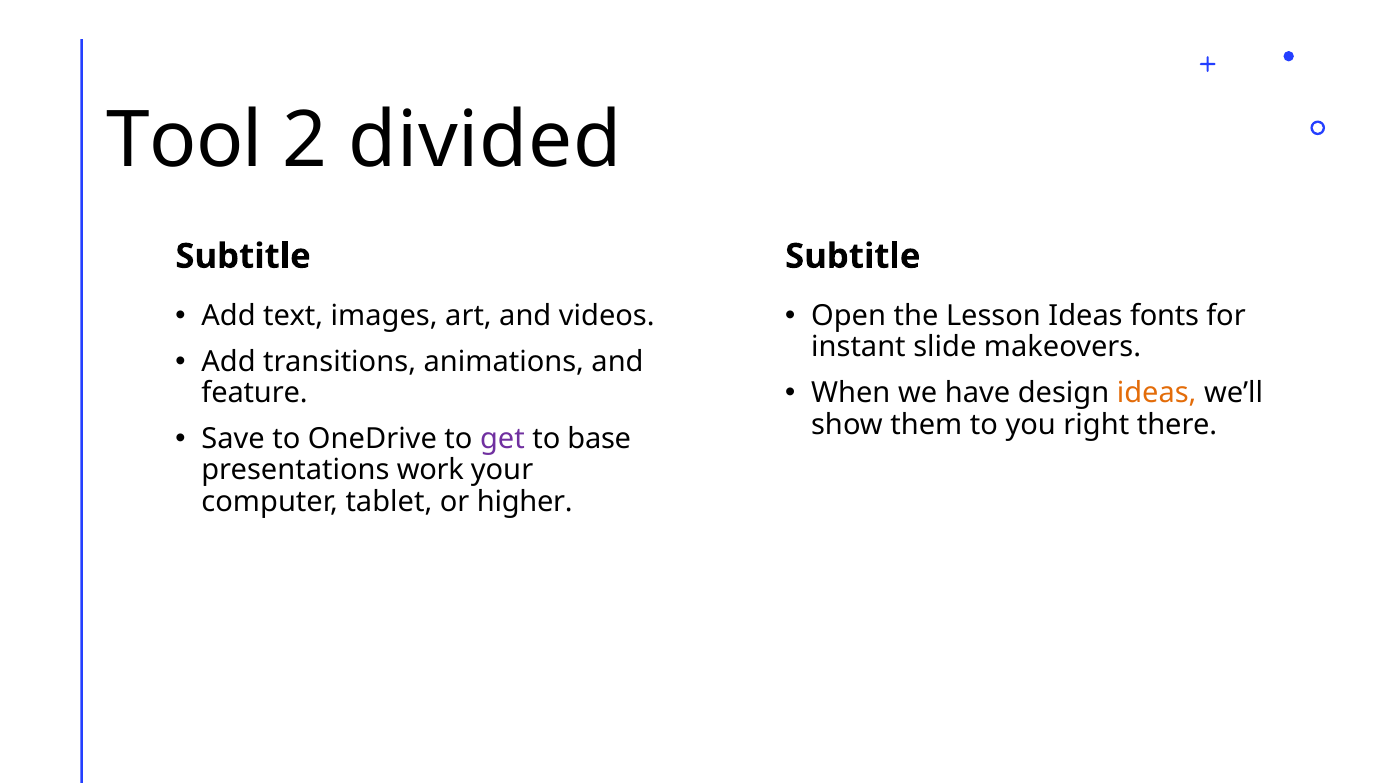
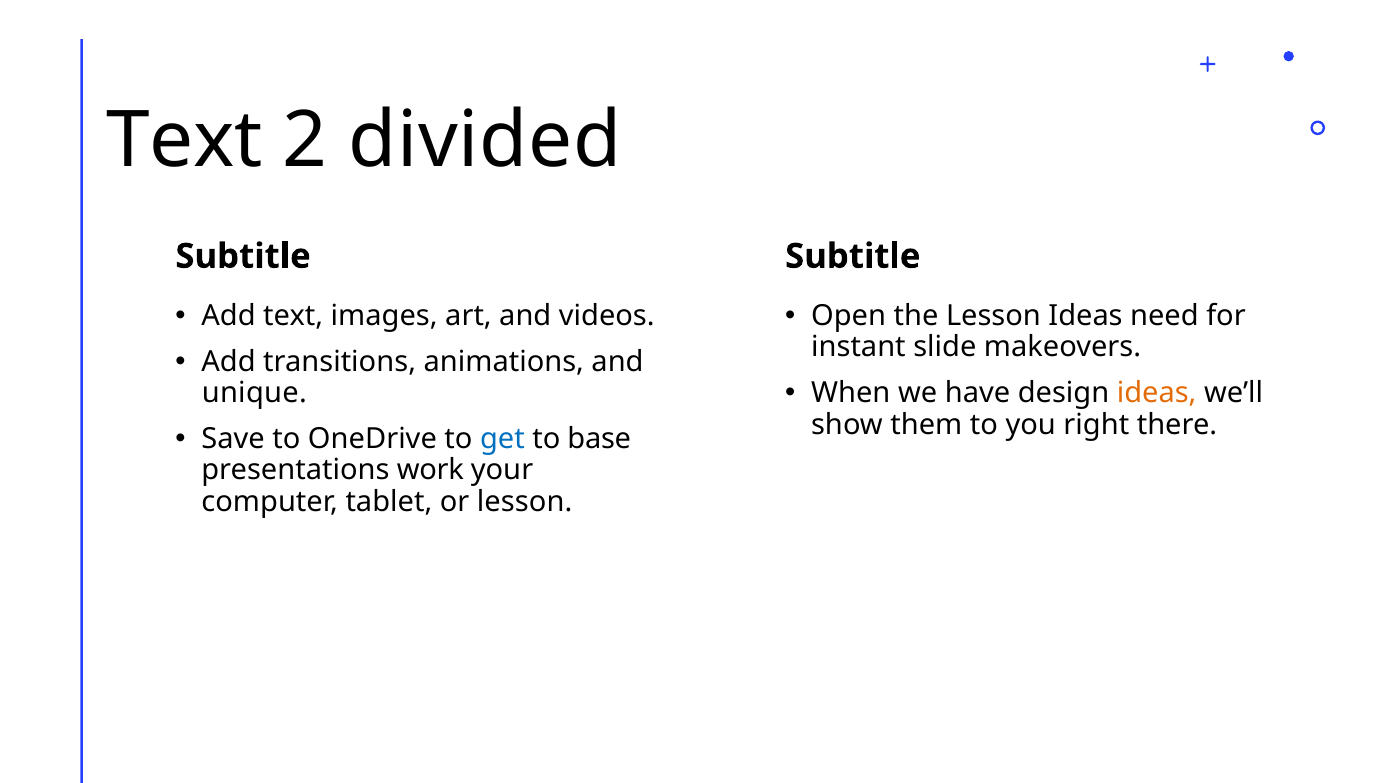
Tool: Tool -> Text (185, 141)
fonts: fonts -> need (1164, 316)
feature: feature -> unique (254, 393)
get colour: purple -> blue (502, 439)
or higher: higher -> lesson (525, 502)
